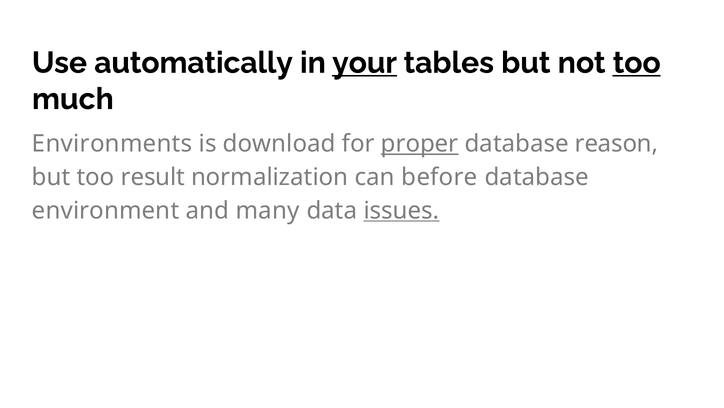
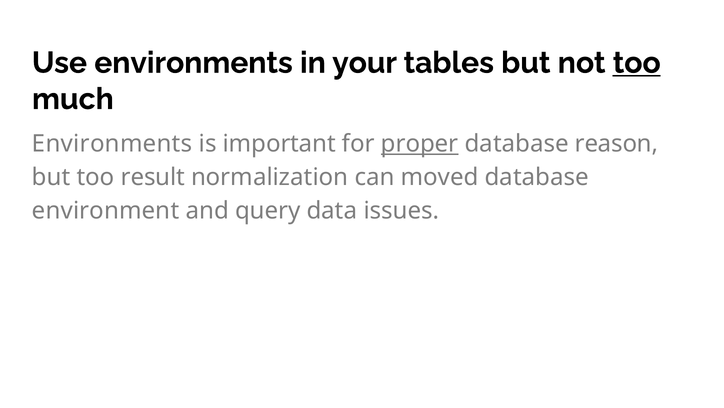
Use automatically: automatically -> environments (194, 63)
your underline: present -> none (365, 63)
download: download -> important (279, 144)
before: before -> moved (440, 177)
many: many -> query (268, 210)
issues underline: present -> none (401, 210)
